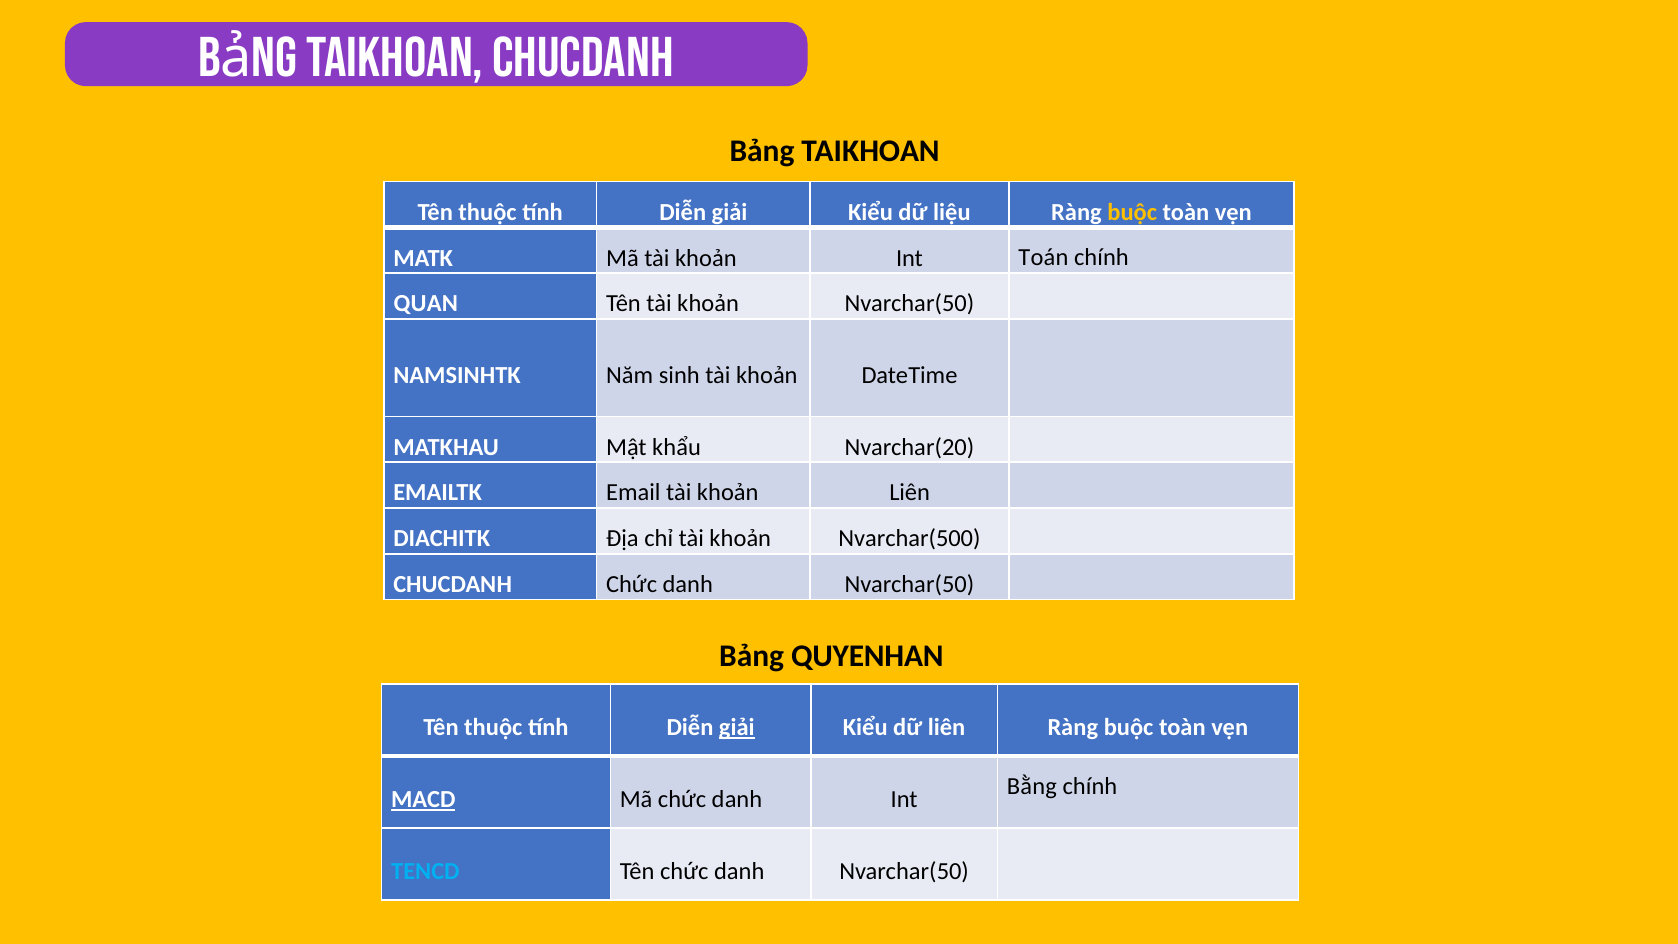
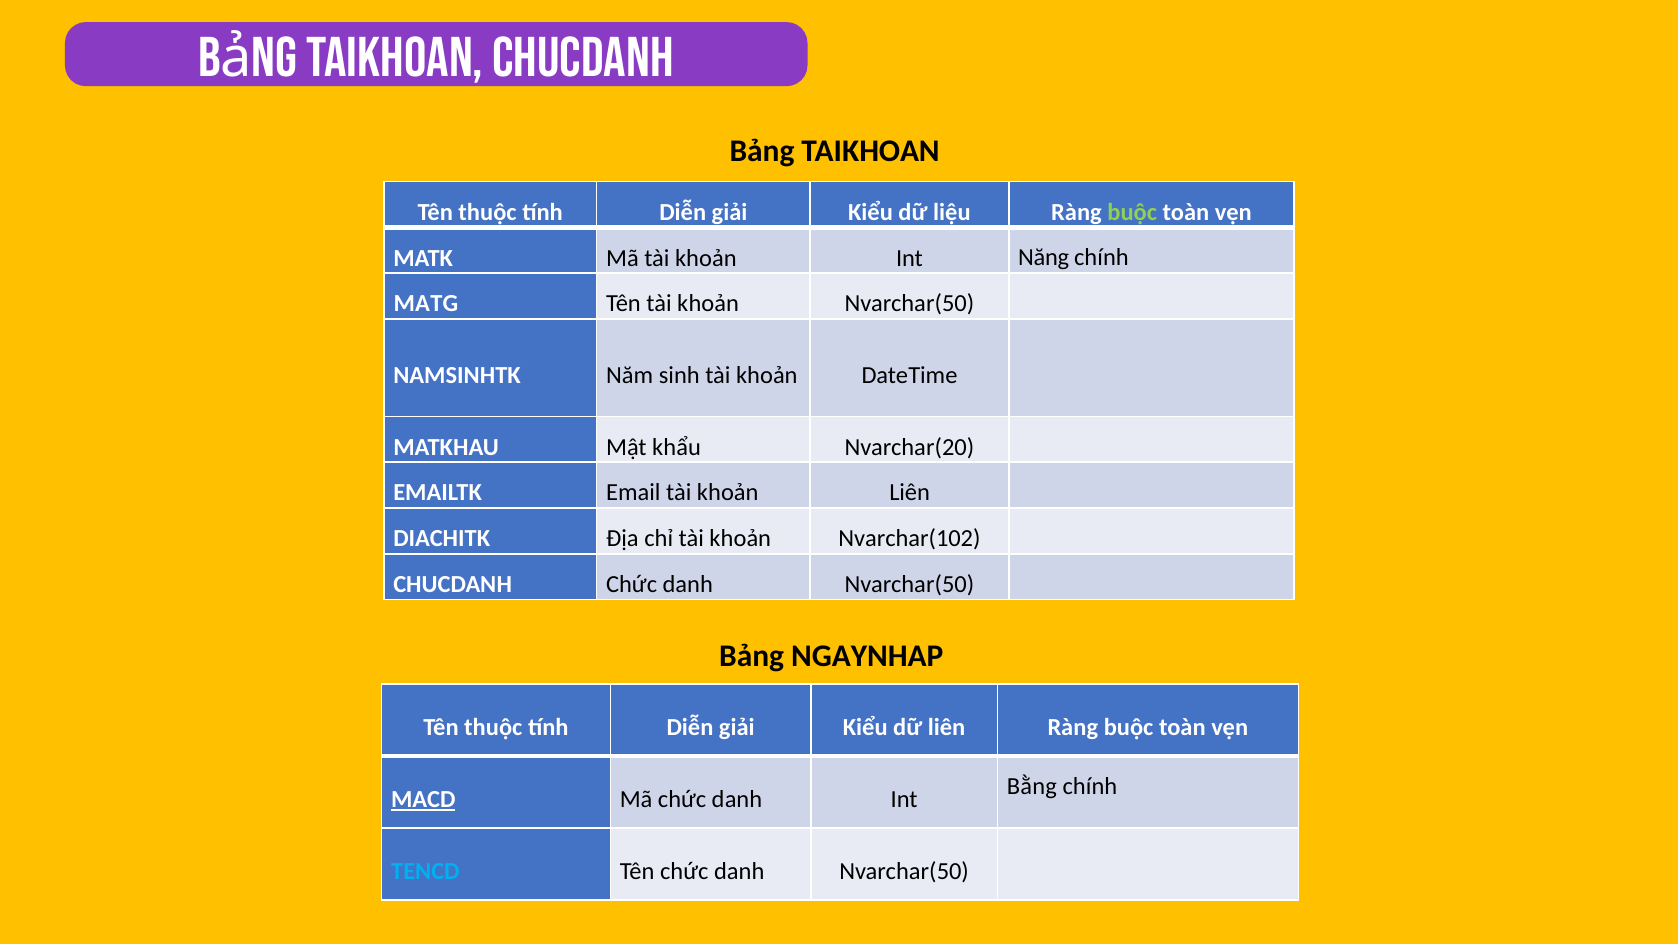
buộc colour: yellow -> light green (1132, 212)
Toán: Toán -> Năng (1044, 257)
QUAN: QUAN -> MATG (426, 304)
Nvarchar(500: Nvarchar(500 -> Nvarchar(102 (909, 539)
QUYENHAN: QUYENHAN -> NGAYNHAP (867, 656)
giải underline: present -> none (737, 728)
